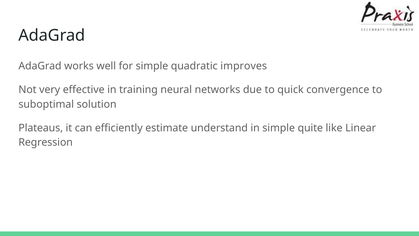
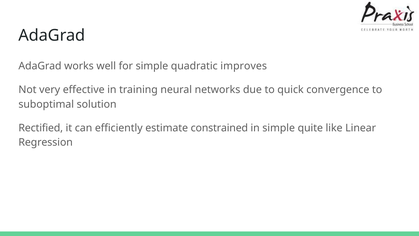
Plateaus: Plateaus -> Rectified (41, 128)
understand: understand -> constrained (219, 128)
